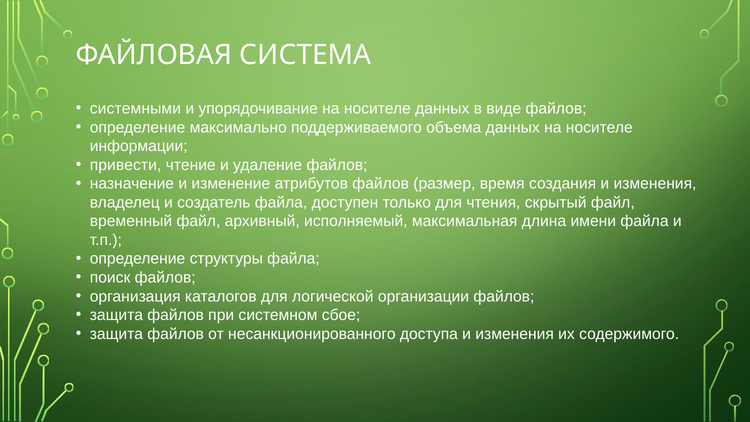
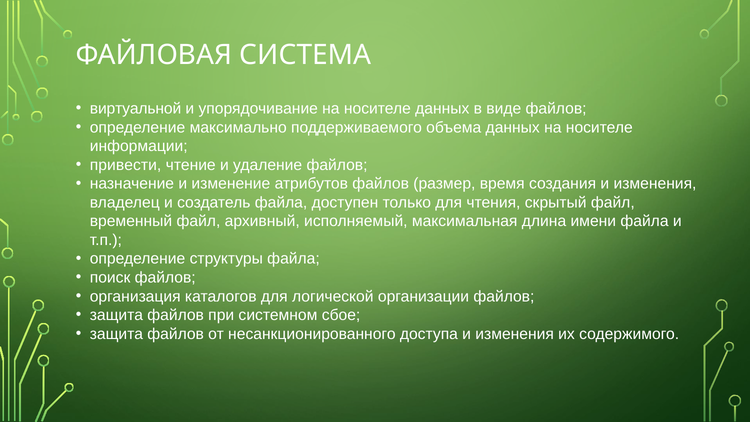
системными: системными -> виртуальной (136, 109)
